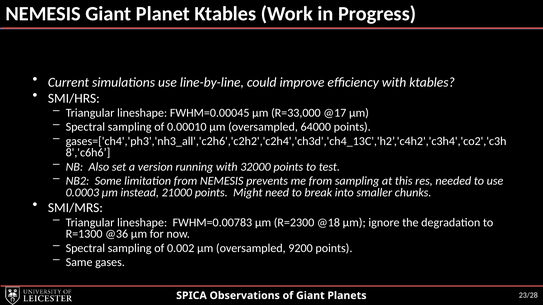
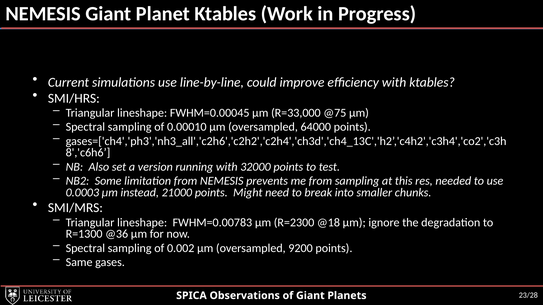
@17: @17 -> @75 (335, 113)
